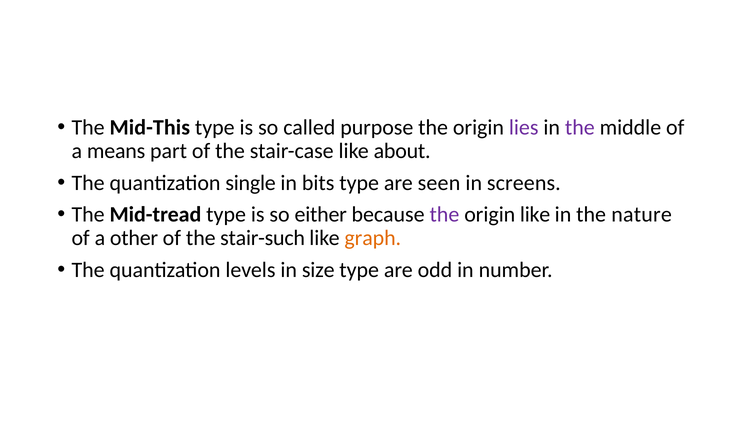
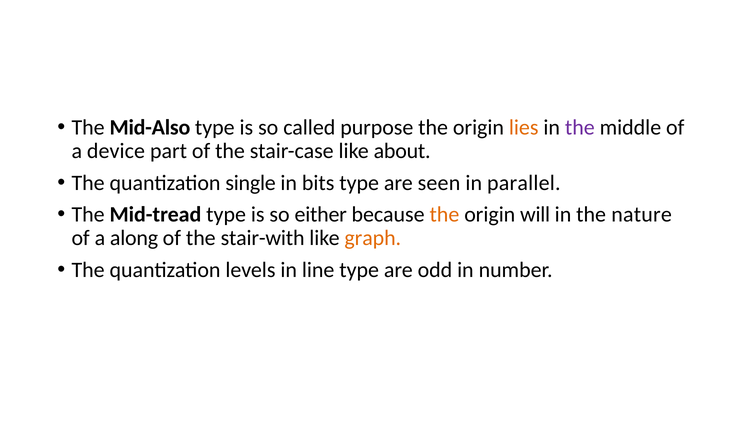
Mid-This: Mid-This -> Mid-Also (150, 127)
lies colour: purple -> orange (524, 127)
means: means -> device (116, 151)
screens: screens -> parallel (524, 183)
the colour: purple -> orange (444, 214)
origin like: like -> will (535, 214)
other: other -> along (134, 238)
stair-such: stair-such -> stair-with (263, 238)
size: size -> line (318, 269)
